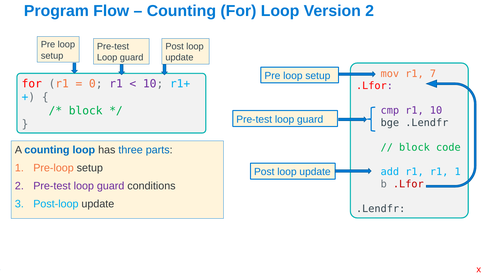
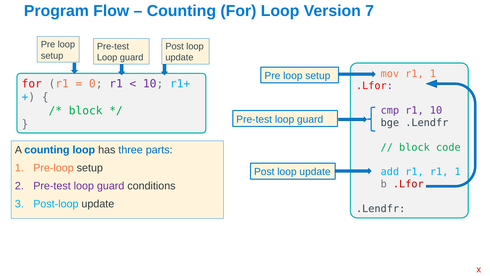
Version 2: 2 -> 7 (370, 11)
mov r1 7: 7 -> 1 (433, 74)
